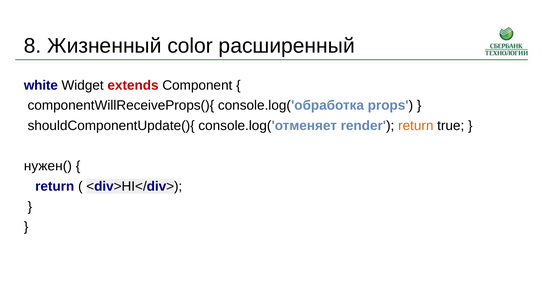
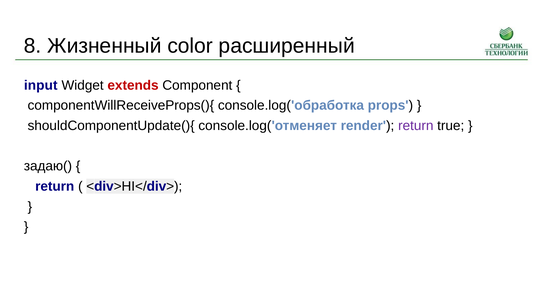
white: white -> input (41, 85)
return colour: orange -> purple (416, 126)
нужен(: нужен( -> задаю( (48, 166)
